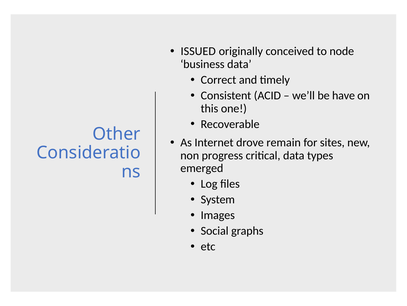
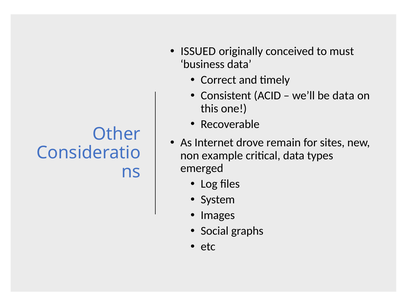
node: node -> must (342, 51)
be have: have -> data (343, 95)
progress: progress -> example (222, 155)
